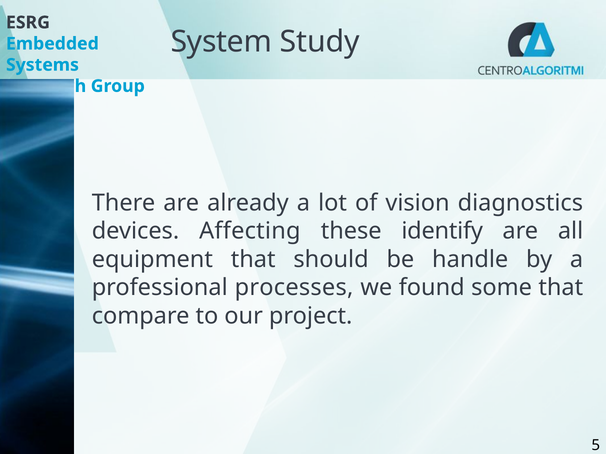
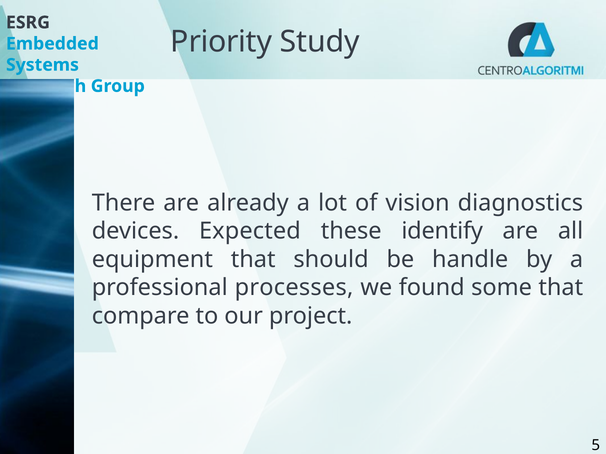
System: System -> Priority (221, 42)
Affecting: Affecting -> Expected (250, 231)
